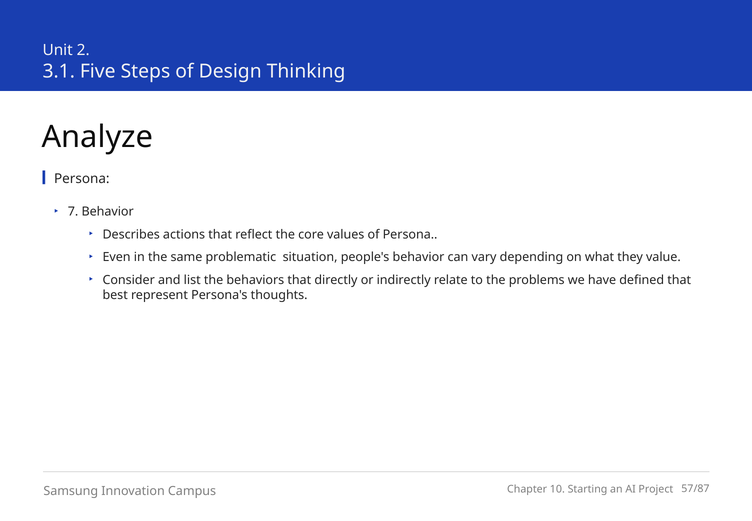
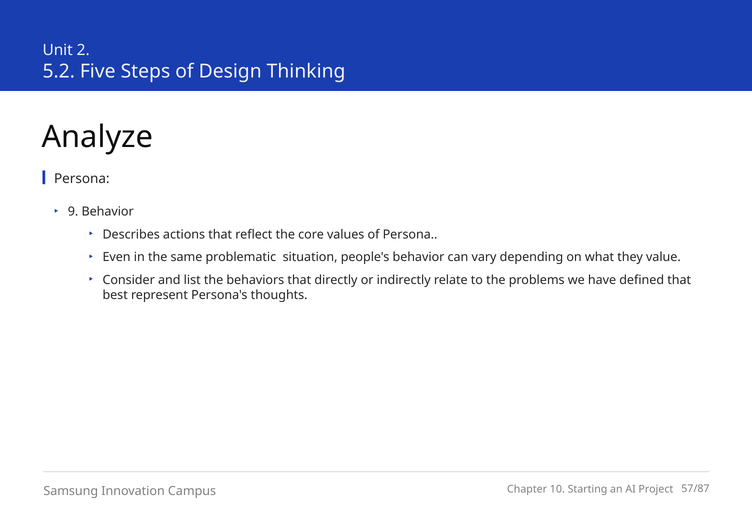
3.1: 3.1 -> 5.2 (59, 71)
7: 7 -> 9 (73, 212)
